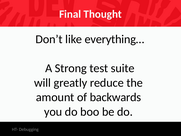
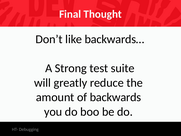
everything…: everything… -> backwards… (114, 39)
